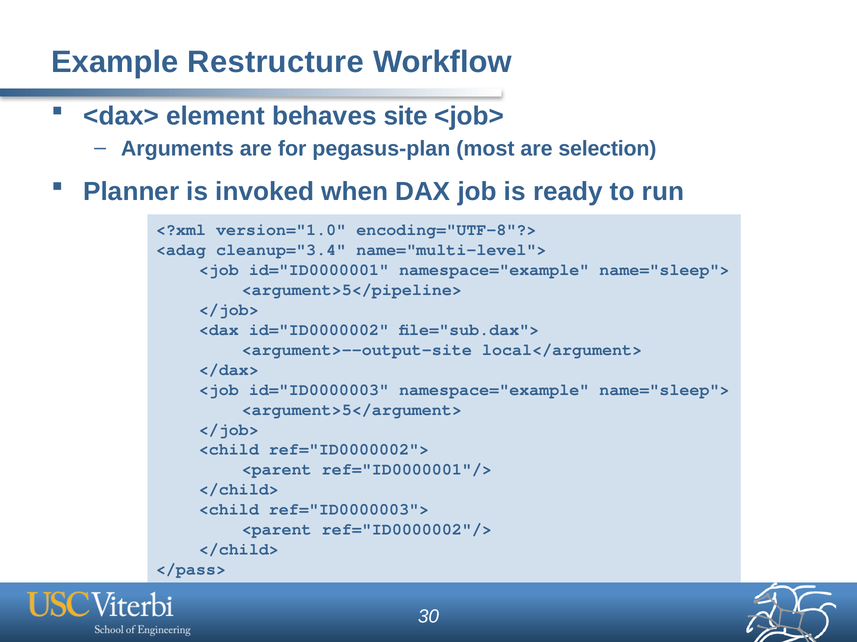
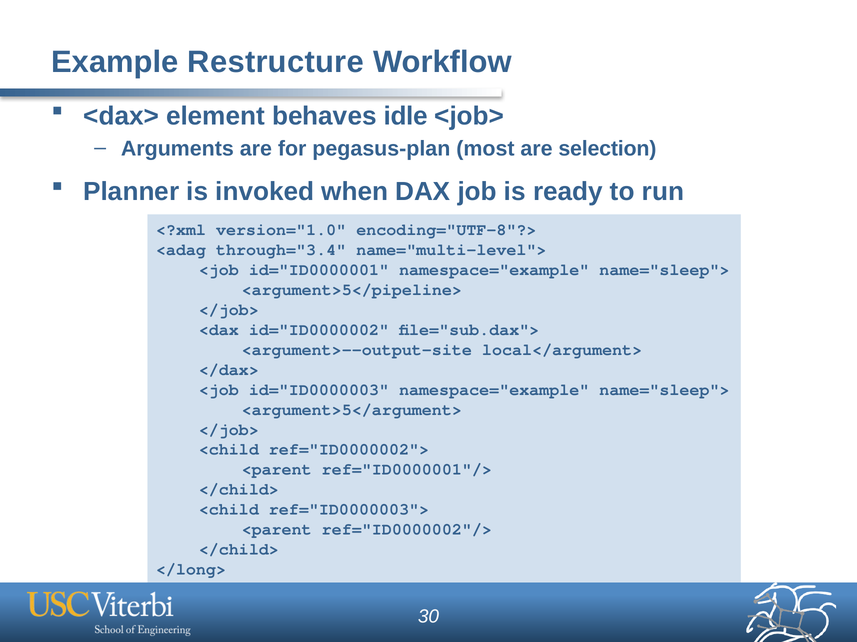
site: site -> idle (406, 116)
cleanup="3.4: cleanup="3.4 -> through="3.4 (281, 250)
</pass>: </pass> -> </long> (191, 570)
